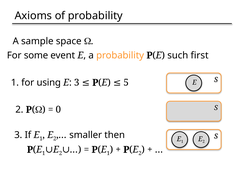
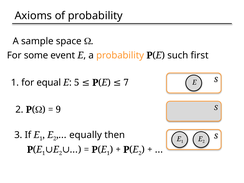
using: using -> equal (49, 83)
E 3: 3 -> 5 (77, 83)
5: 5 -> 7 (126, 83)
0: 0 -> 9 (58, 110)
smaller: smaller -> equally (86, 135)
